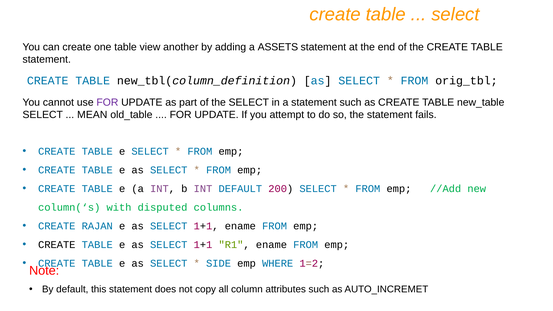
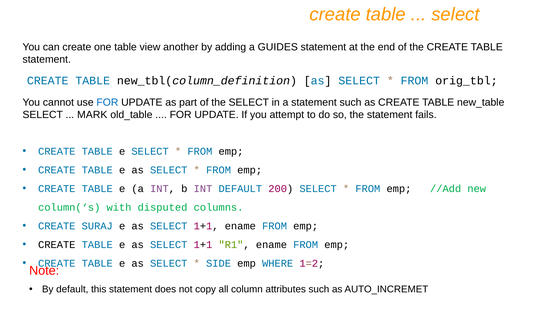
ASSETS: ASSETS -> GUIDES (278, 47)
FOR colour: purple -> blue (107, 102)
MEAN: MEAN -> MARK (92, 115)
RAJAN: RAJAN -> SURAJ (97, 226)
